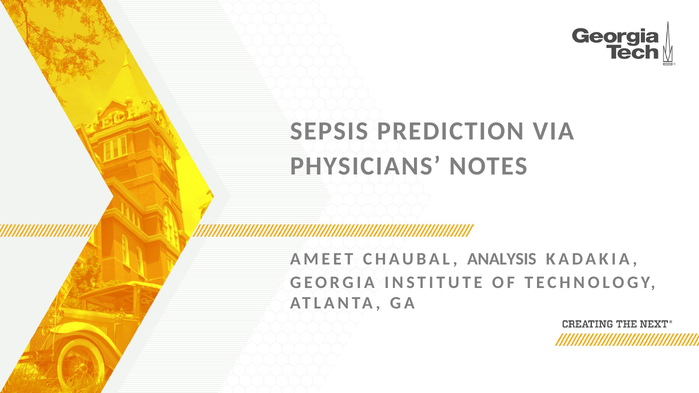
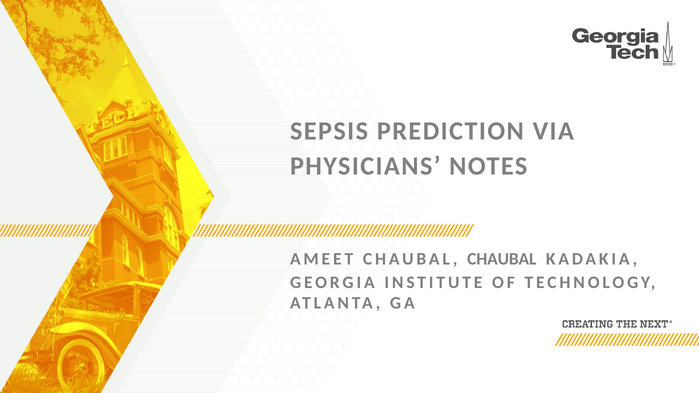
CHAUBAL ANALYSIS: ANALYSIS -> CHAUBAL (502, 259)
